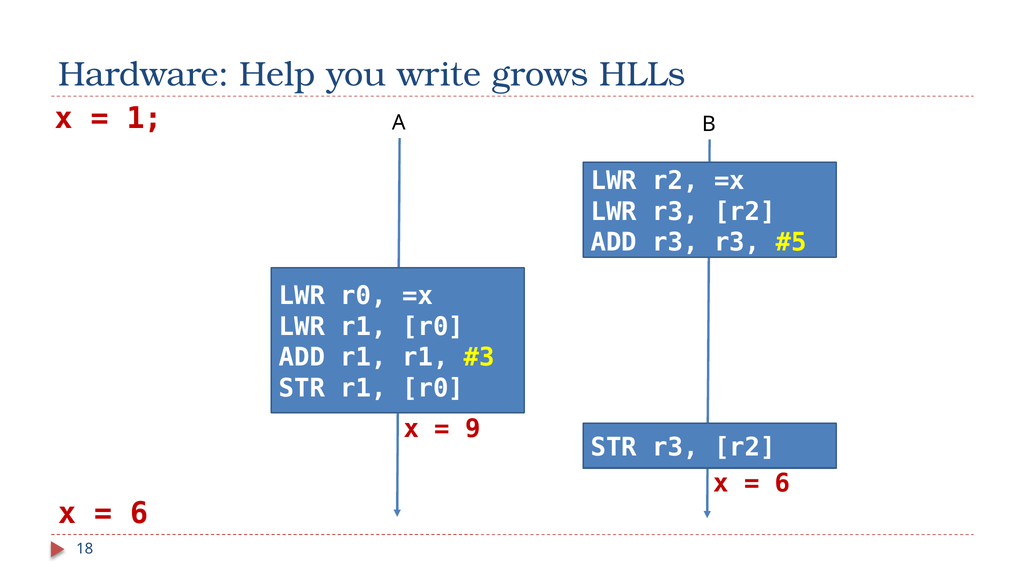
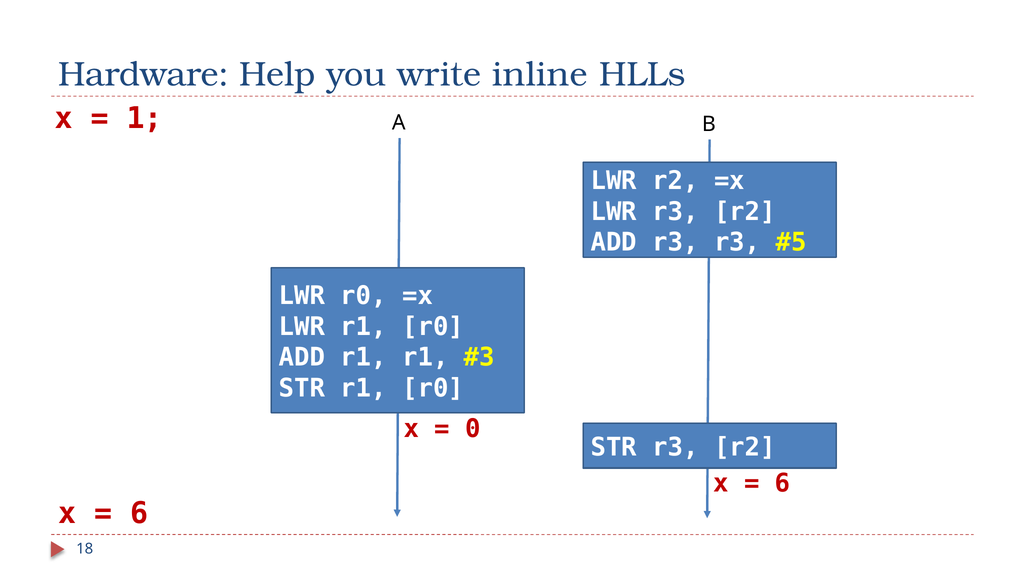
grows: grows -> inline (540, 74)
9: 9 -> 0 (473, 428)
